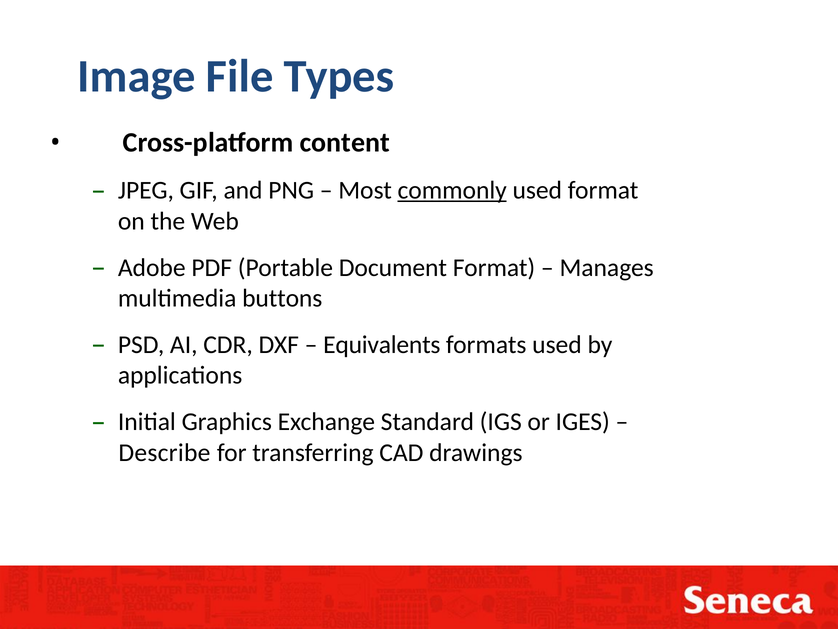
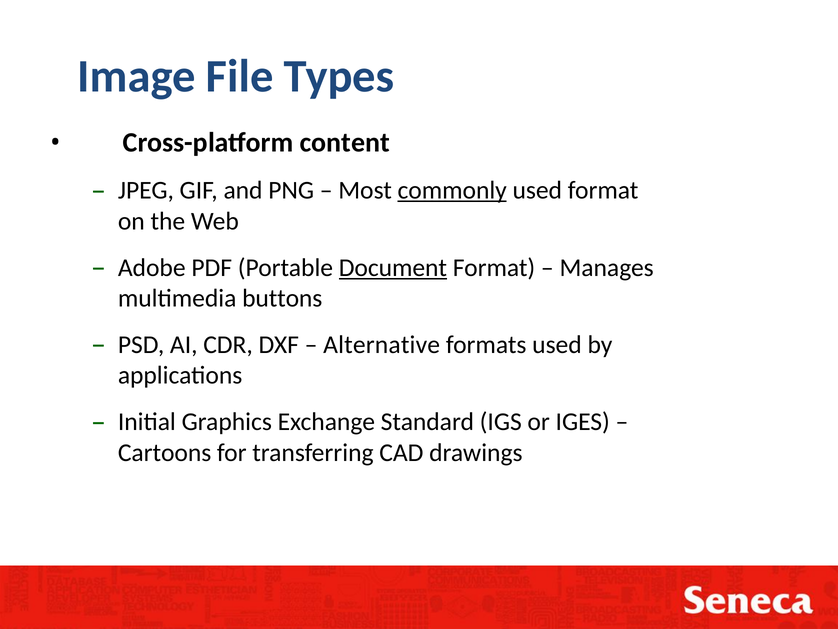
Document underline: none -> present (393, 267)
Equivalents: Equivalents -> Alternative (382, 345)
Describe: Describe -> Cartoons (165, 452)
